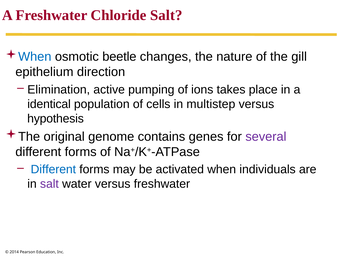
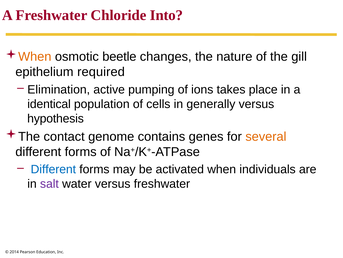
Chloride Salt: Salt -> Into (166, 15)
When colour: blue -> orange (35, 57)
direction: direction -> required (101, 72)
multistep: multistep -> generally (211, 104)
original: original -> contact (64, 136)
several colour: purple -> orange (266, 136)
